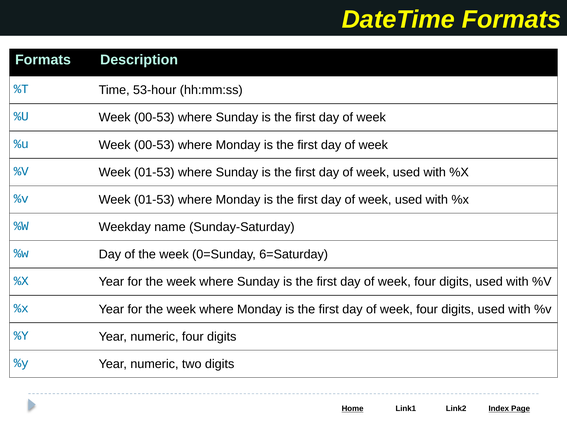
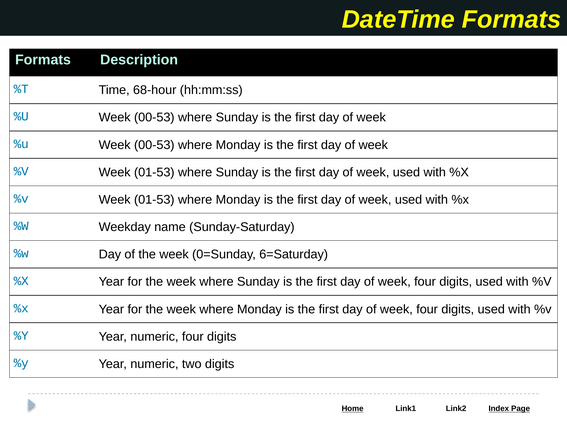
53-hour: 53-hour -> 68-hour (155, 90)
